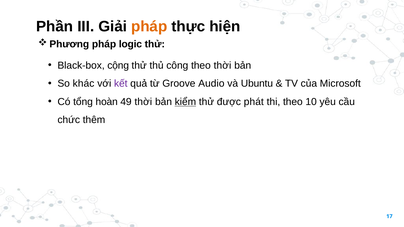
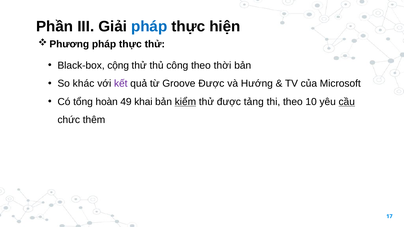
pháp colour: orange -> blue (149, 27)
logic: logic -> thực (130, 44)
Groove Audio: Audio -> Được (211, 84)
Ubuntu: Ubuntu -> Hướng (257, 84)
49 thời: thời -> khai (143, 102)
phát: phát -> tảng (254, 102)
cầu underline: none -> present (347, 102)
